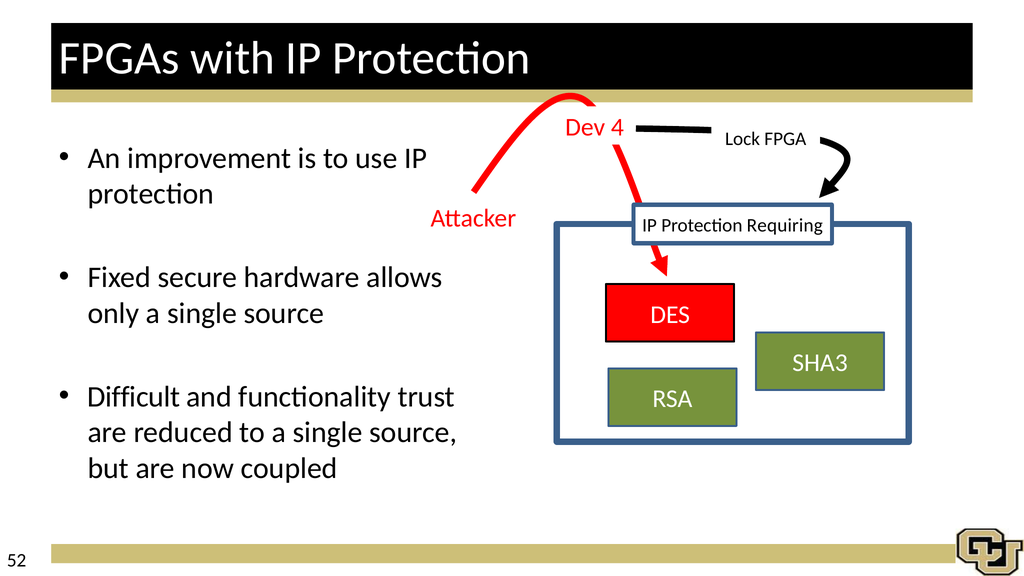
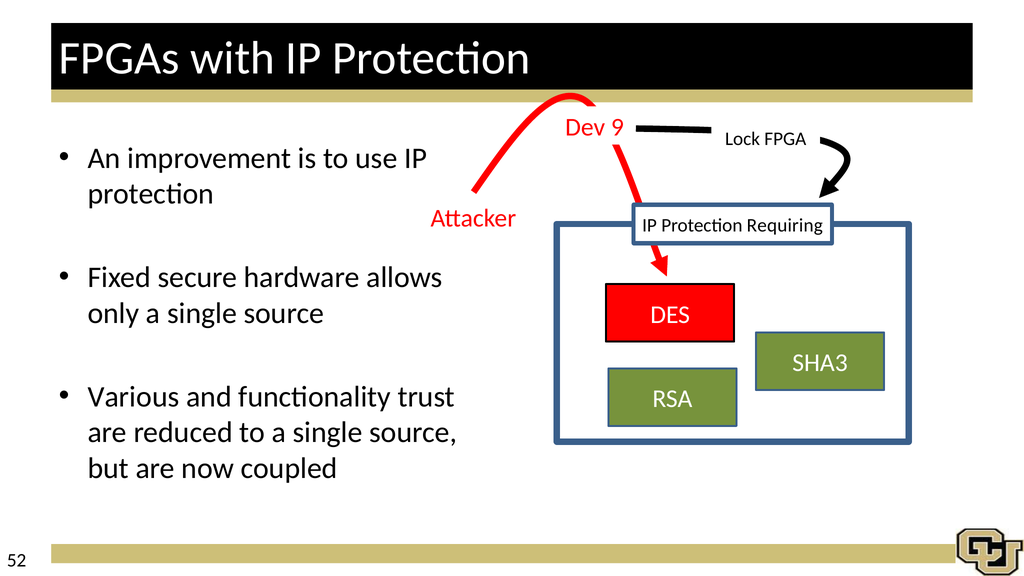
4: 4 -> 9 (617, 127)
Difficult: Difficult -> Various (134, 397)
